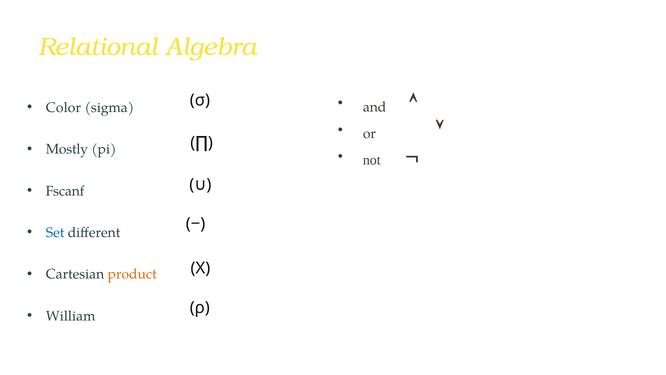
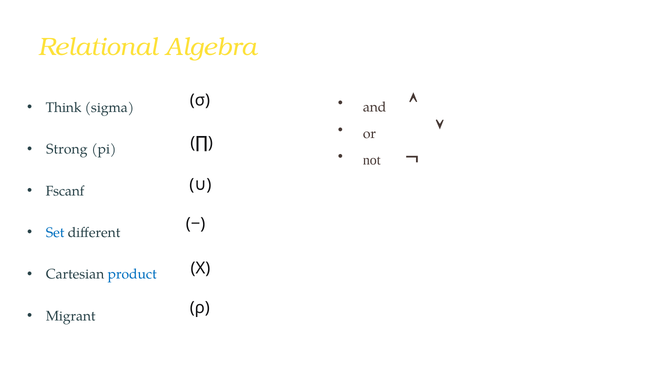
Color: Color -> Think (64, 107)
Mostly: Mostly -> Strong (67, 149)
product colour: orange -> blue (132, 274)
William: William -> Migrant (71, 316)
